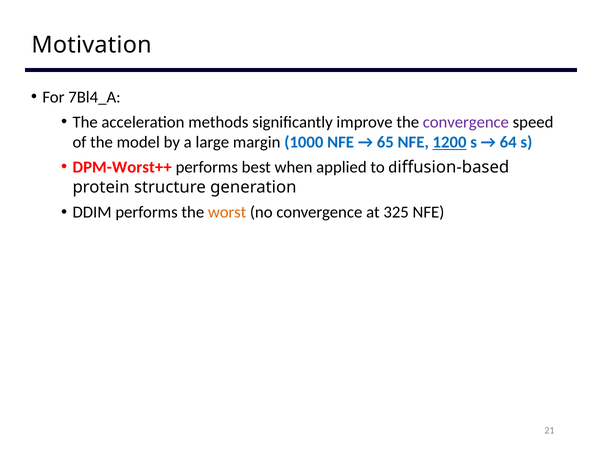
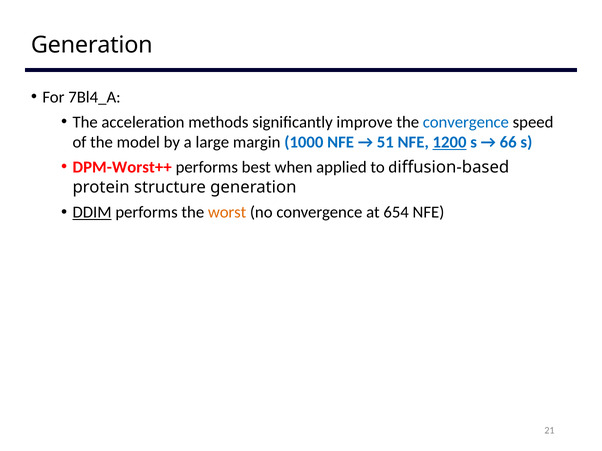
Motivation: Motivation -> Generation (92, 45)
convergence colour: purple -> blue (466, 122)
65: 65 -> 51 (385, 142)
64: 64 -> 66 (508, 142)
DDIM underline: none -> present (92, 213)
325: 325 -> 654 (396, 213)
